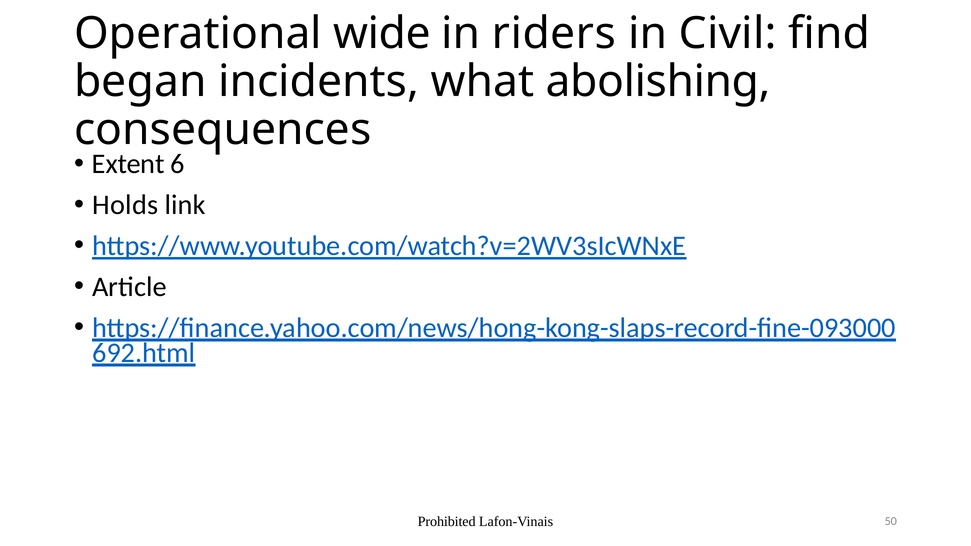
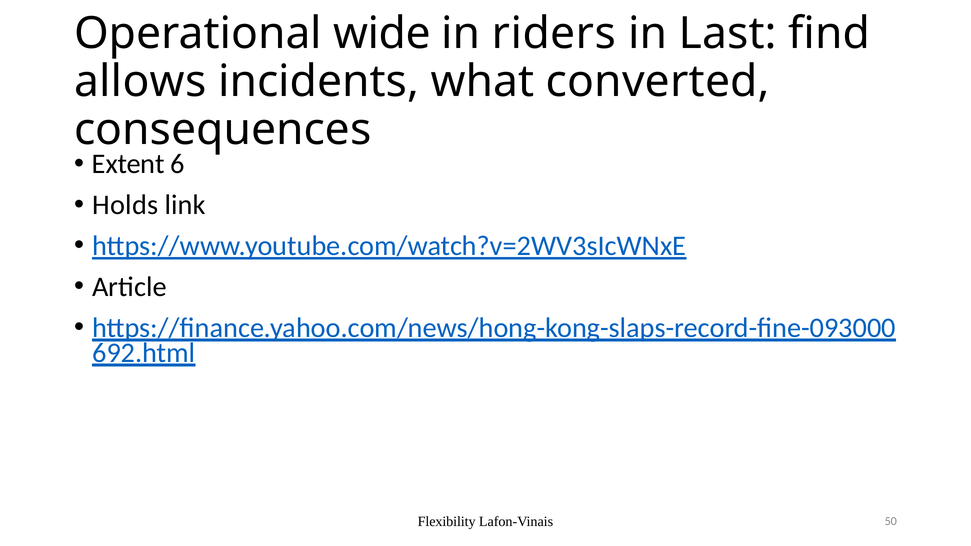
Civil: Civil -> Last (728, 34)
began: began -> allows (140, 82)
abolishing: abolishing -> converted (658, 82)
Prohibited: Prohibited -> Flexibility (447, 522)
